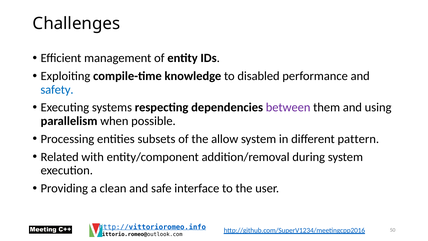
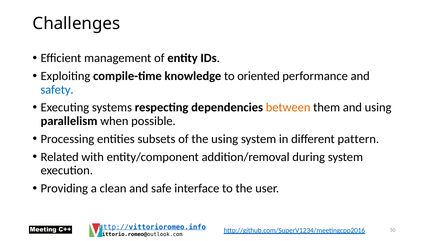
disabled: disabled -> oriented (259, 76)
between colour: purple -> orange (288, 107)
the allow: allow -> using (225, 139)
